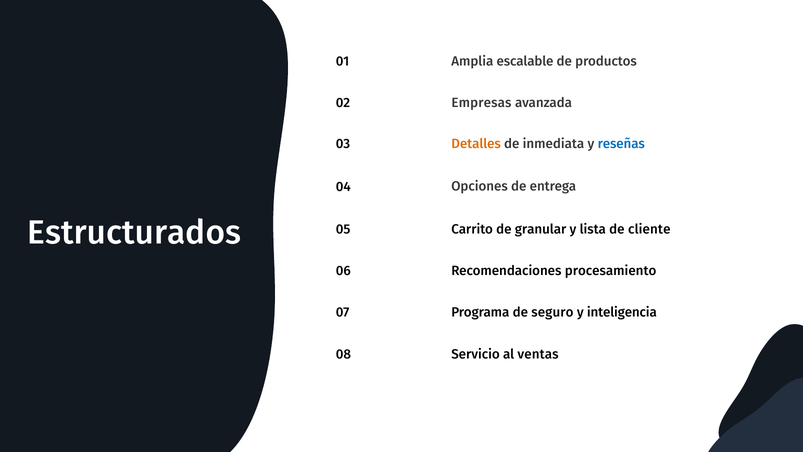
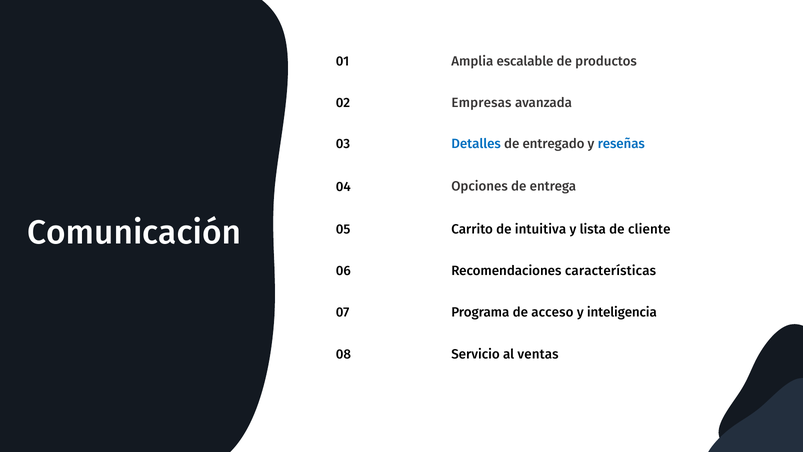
Detalles colour: orange -> blue (476, 144)
inmediata: inmediata -> entregado (554, 144)
Estructurados: Estructurados -> Comunicación (134, 233)
granular: granular -> intuitiva (541, 229)
procesamiento: procesamiento -> características (610, 271)
seguro: seguro -> acceso (552, 312)
